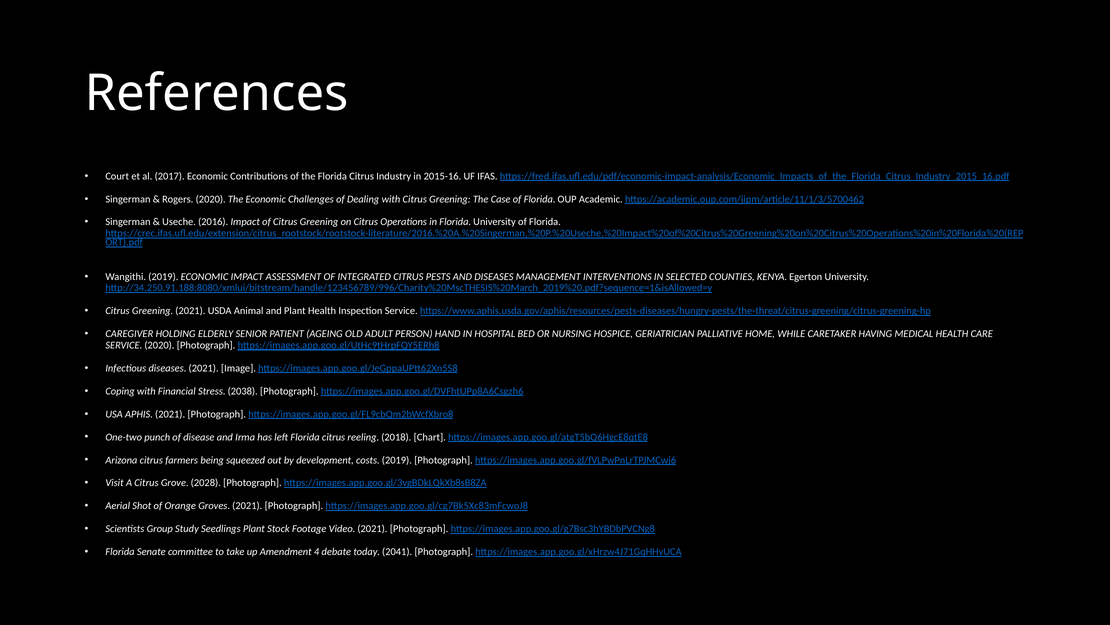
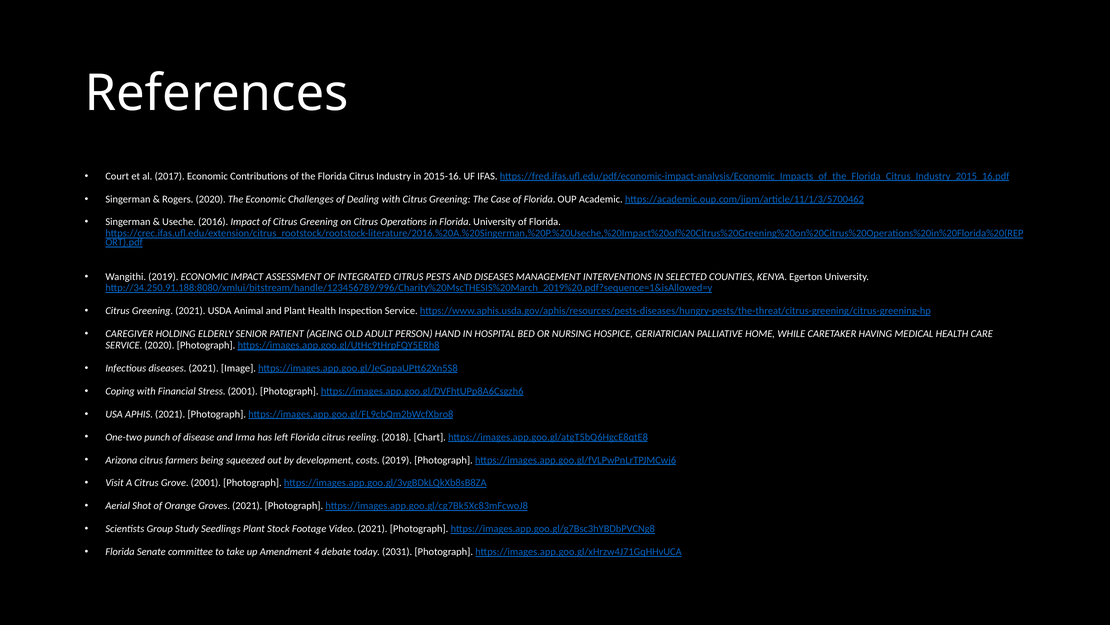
Stress 2038: 2038 -> 2001 (243, 391)
Grove 2028: 2028 -> 2001 (206, 483)
2041: 2041 -> 2031 (397, 551)
